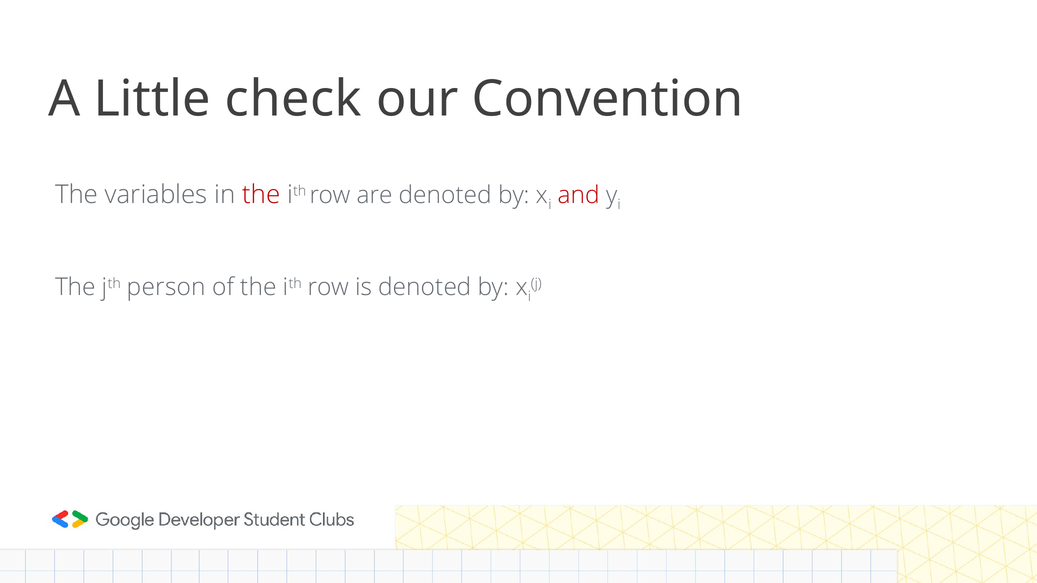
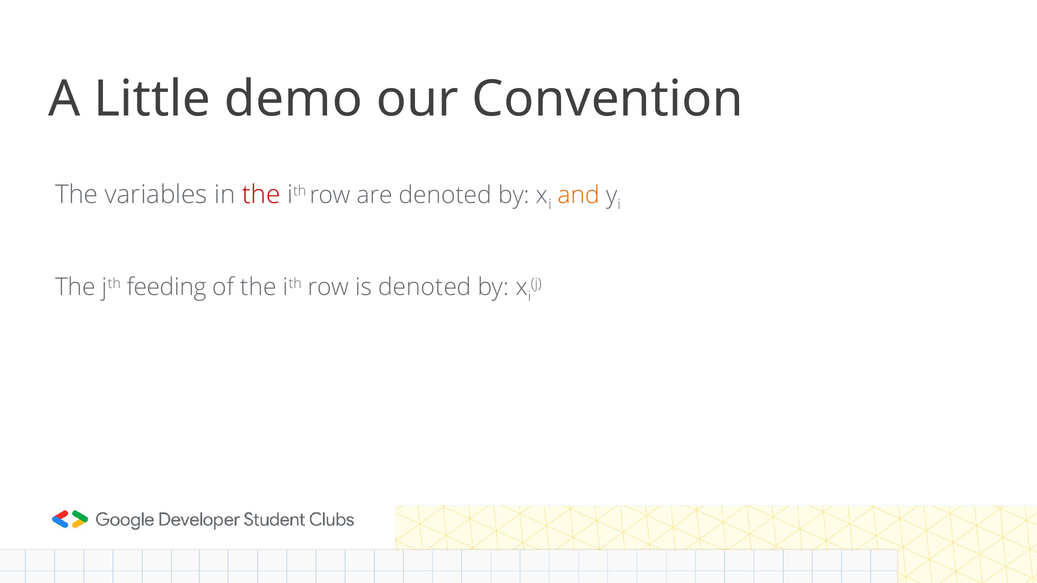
check: check -> demo (293, 99)
and colour: red -> orange (579, 195)
person: person -> feeding (167, 287)
